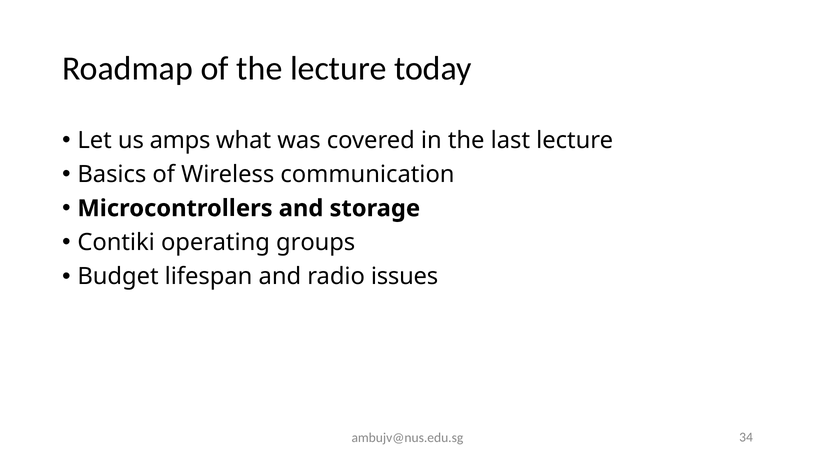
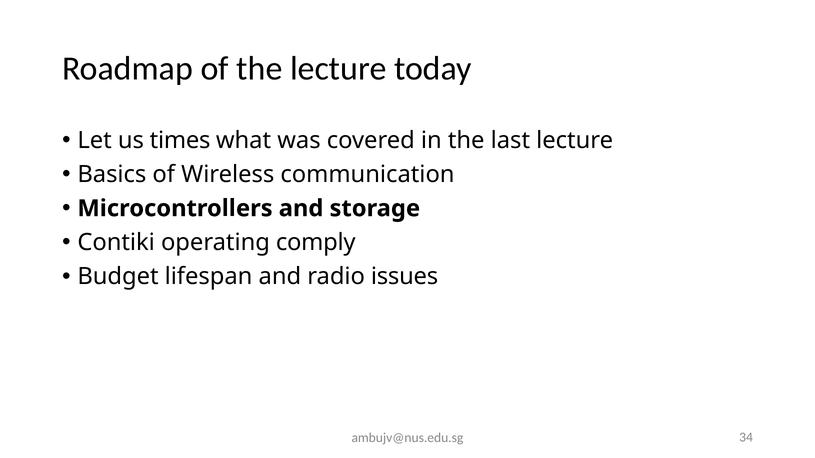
amps: amps -> times (180, 140)
groups: groups -> comply (316, 243)
